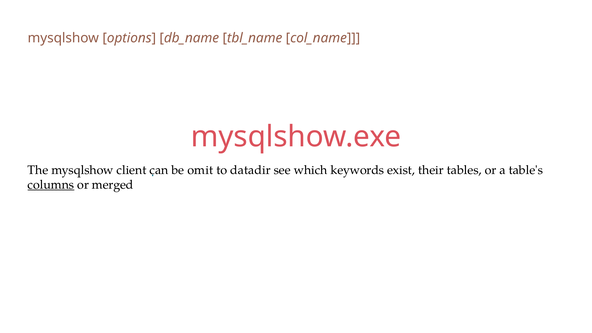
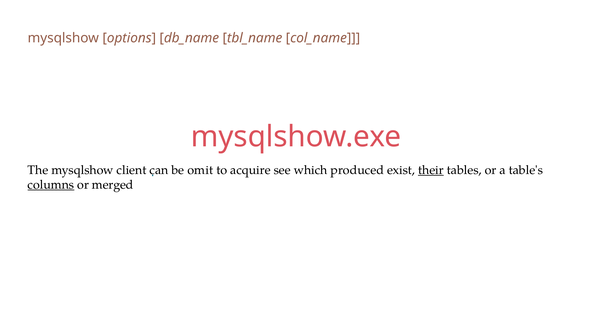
datadir: datadir -> acquire (250, 170)
keywords: keywords -> produced (357, 170)
their underline: none -> present (431, 170)
